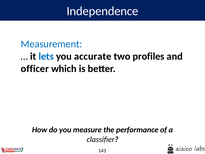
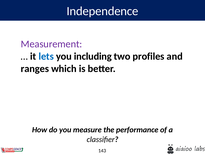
Measurement colour: blue -> purple (52, 44)
accurate: accurate -> including (93, 56)
officer: officer -> ranges (35, 69)
